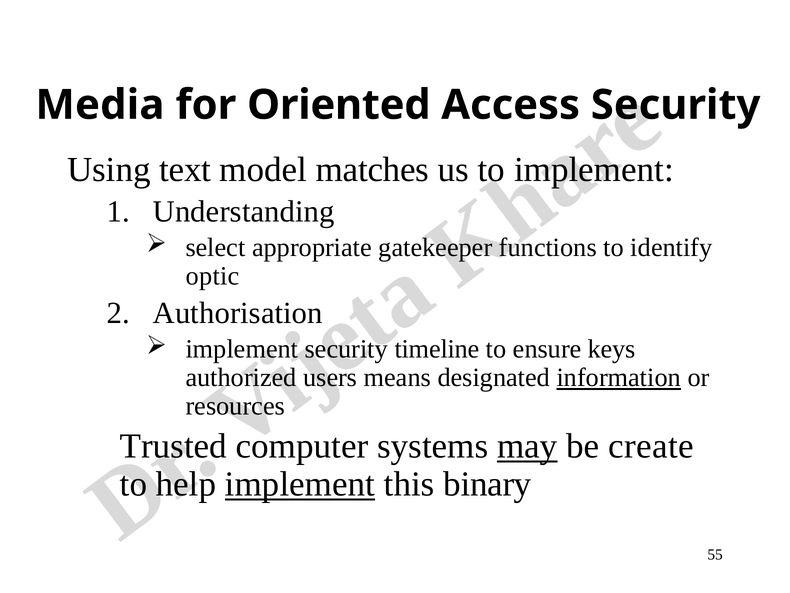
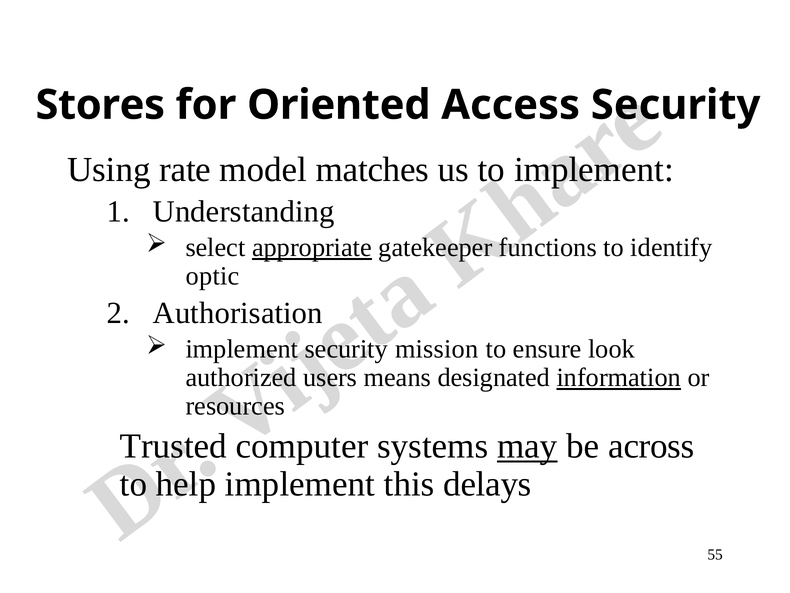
Media: Media -> Stores (100, 105)
text: text -> rate (185, 170)
appropriate underline: none -> present (312, 247)
timeline: timeline -> mission (437, 349)
keys: keys -> look (612, 349)
create: create -> across (651, 446)
implement underline: present -> none (300, 484)
binary: binary -> delays (487, 484)
